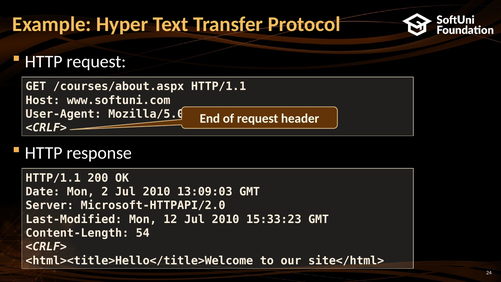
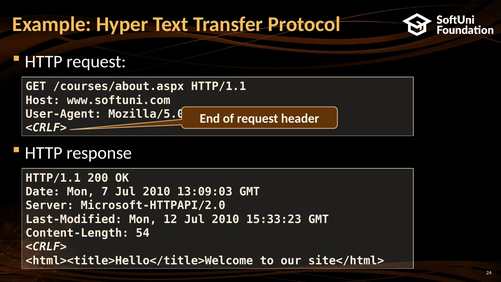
2: 2 -> 7 (105, 192)
